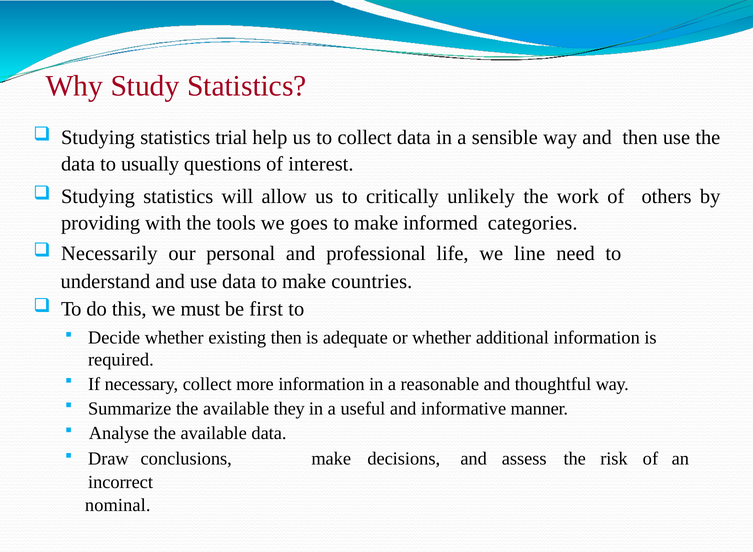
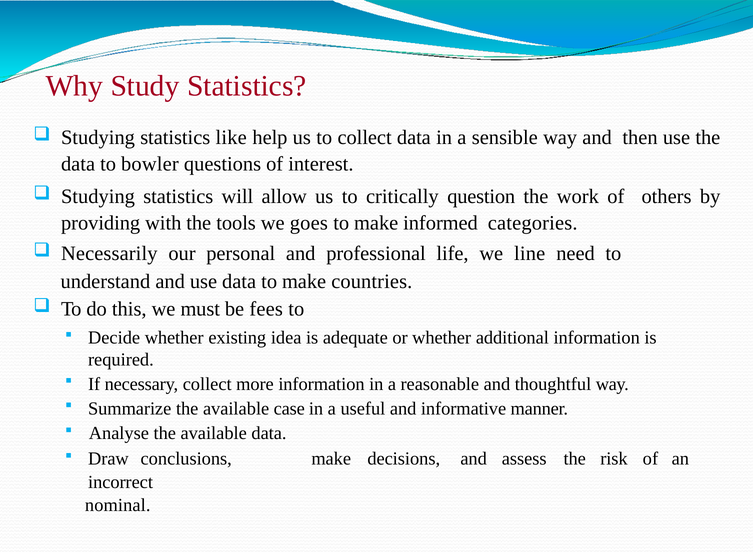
trial: trial -> like (231, 138)
usually: usually -> bowler (150, 164)
unlikely: unlikely -> question (481, 196)
first: first -> fees (266, 309)
existing then: then -> idea (286, 337)
they: they -> case (289, 408)
